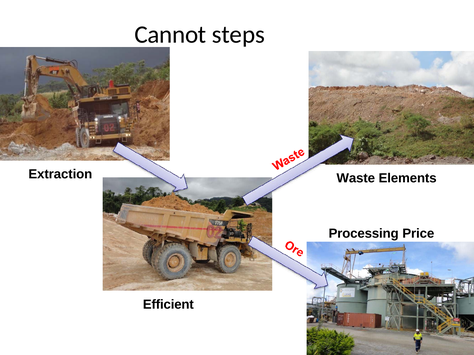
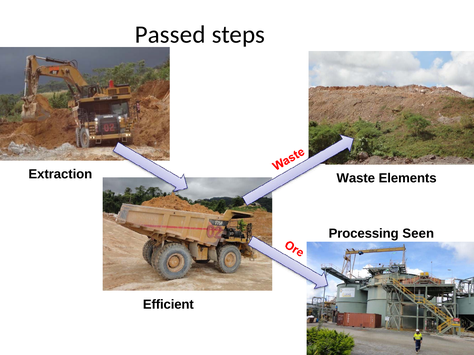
Cannot: Cannot -> Passed (170, 35)
Price: Price -> Seen (418, 234)
